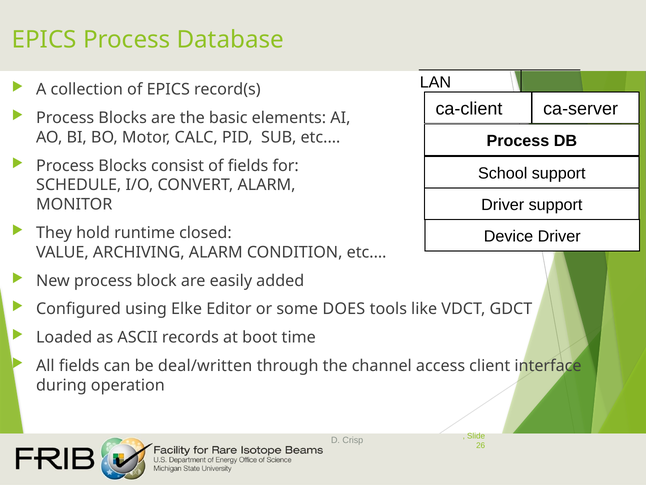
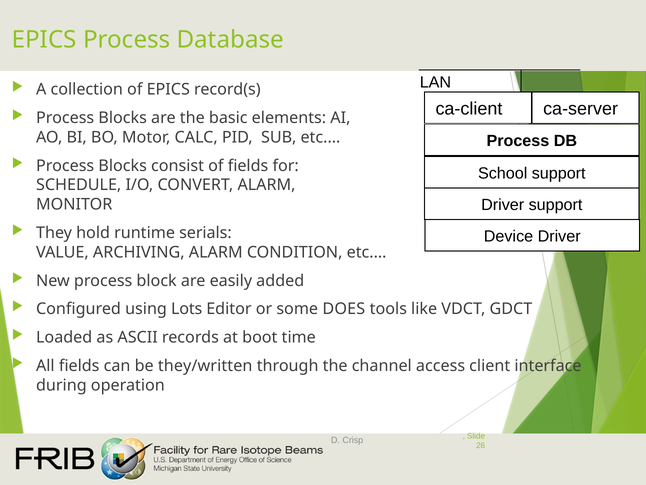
closed: closed -> serials (205, 233)
Elke: Elke -> Lots (187, 309)
deal/written: deal/written -> they/written (205, 365)
